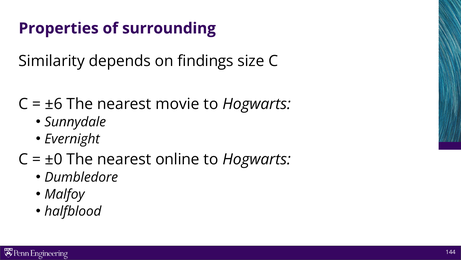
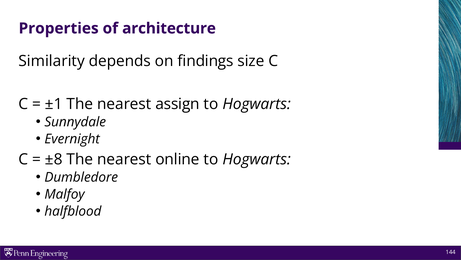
surrounding: surrounding -> architecture (169, 28)
±6: ±6 -> ±1 (54, 104)
movie: movie -> assign (178, 104)
±0: ±0 -> ±8 (54, 159)
